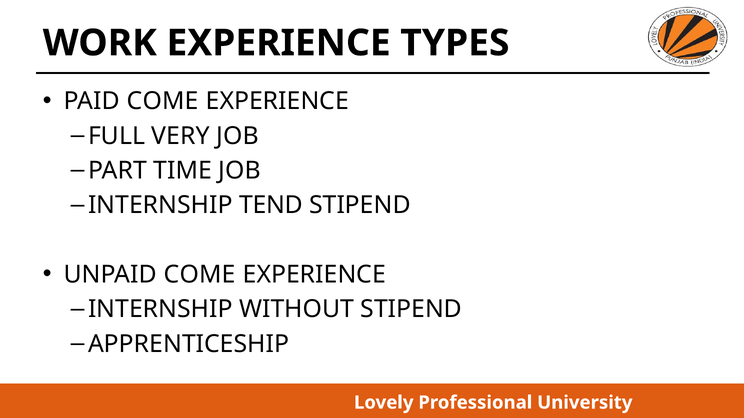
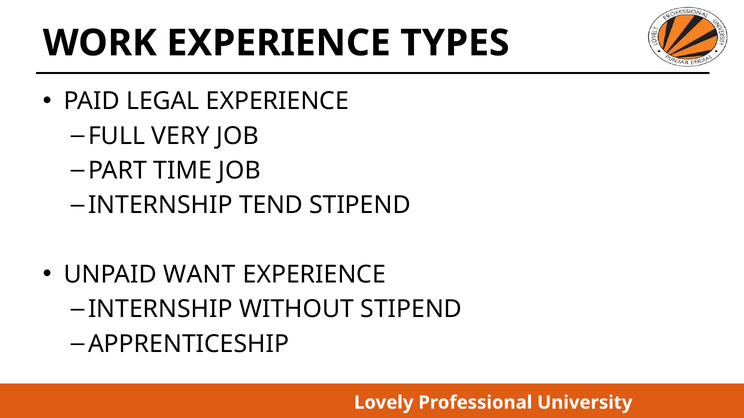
PAID COME: COME -> LEGAL (163, 101)
UNPAID COME: COME -> WANT (200, 275)
